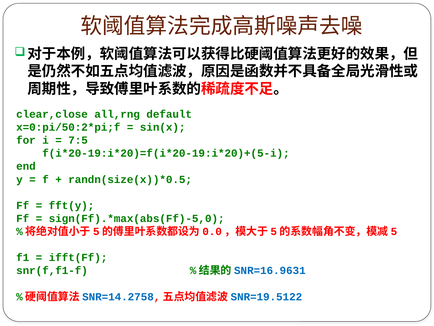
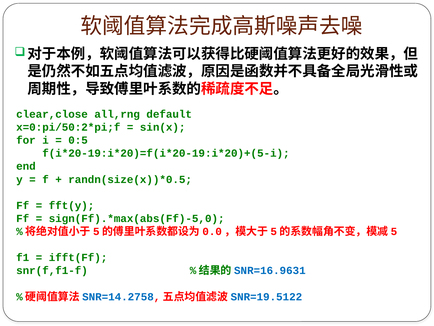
7:5: 7:5 -> 0:5 (78, 140)
